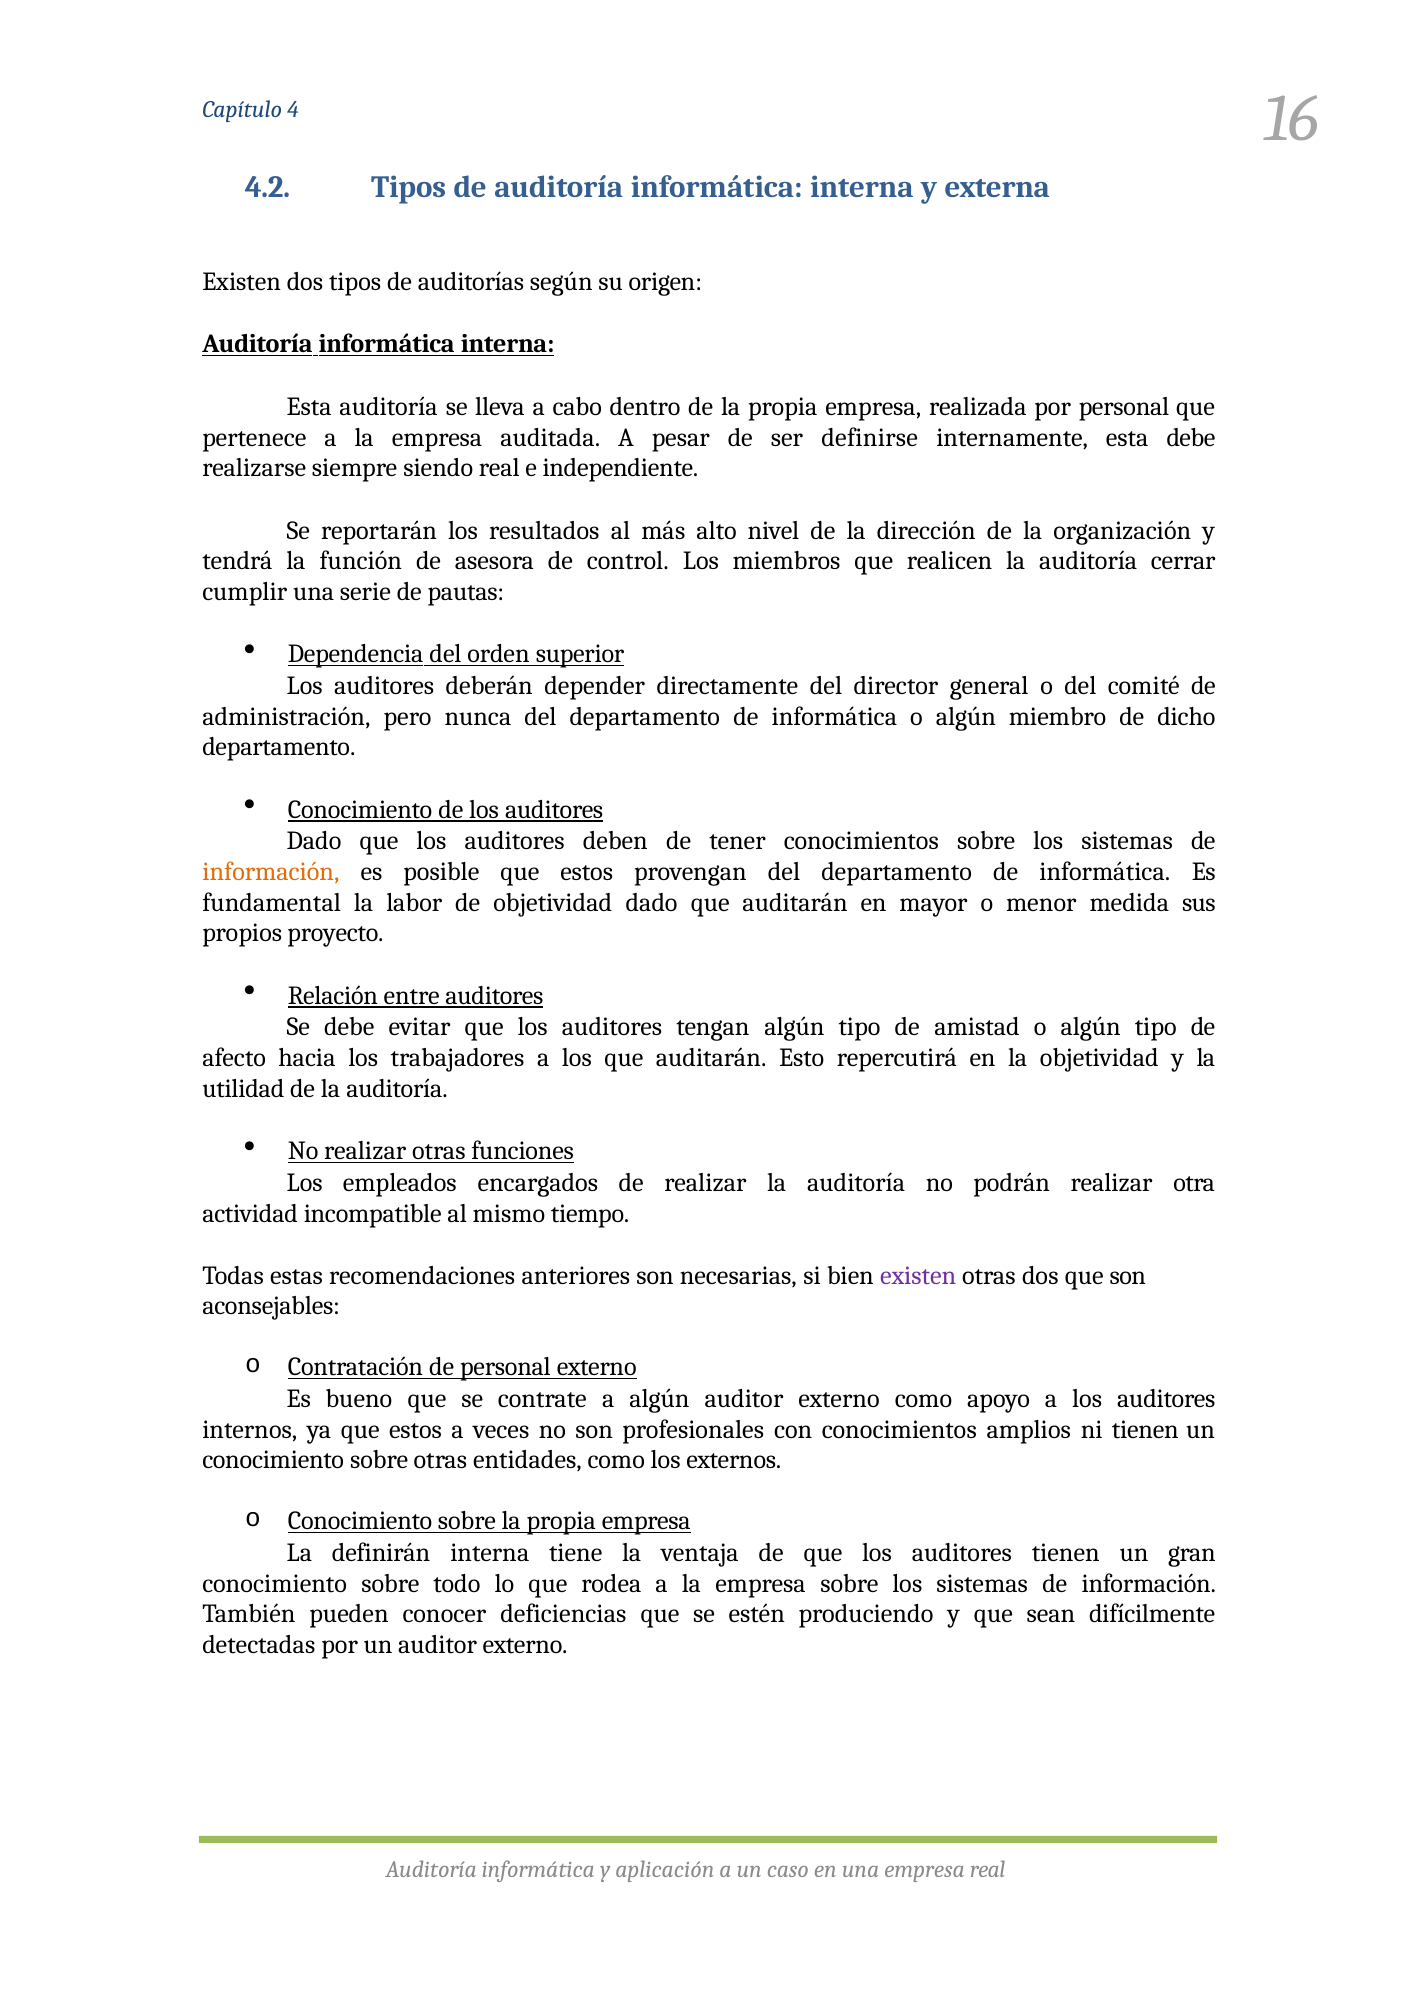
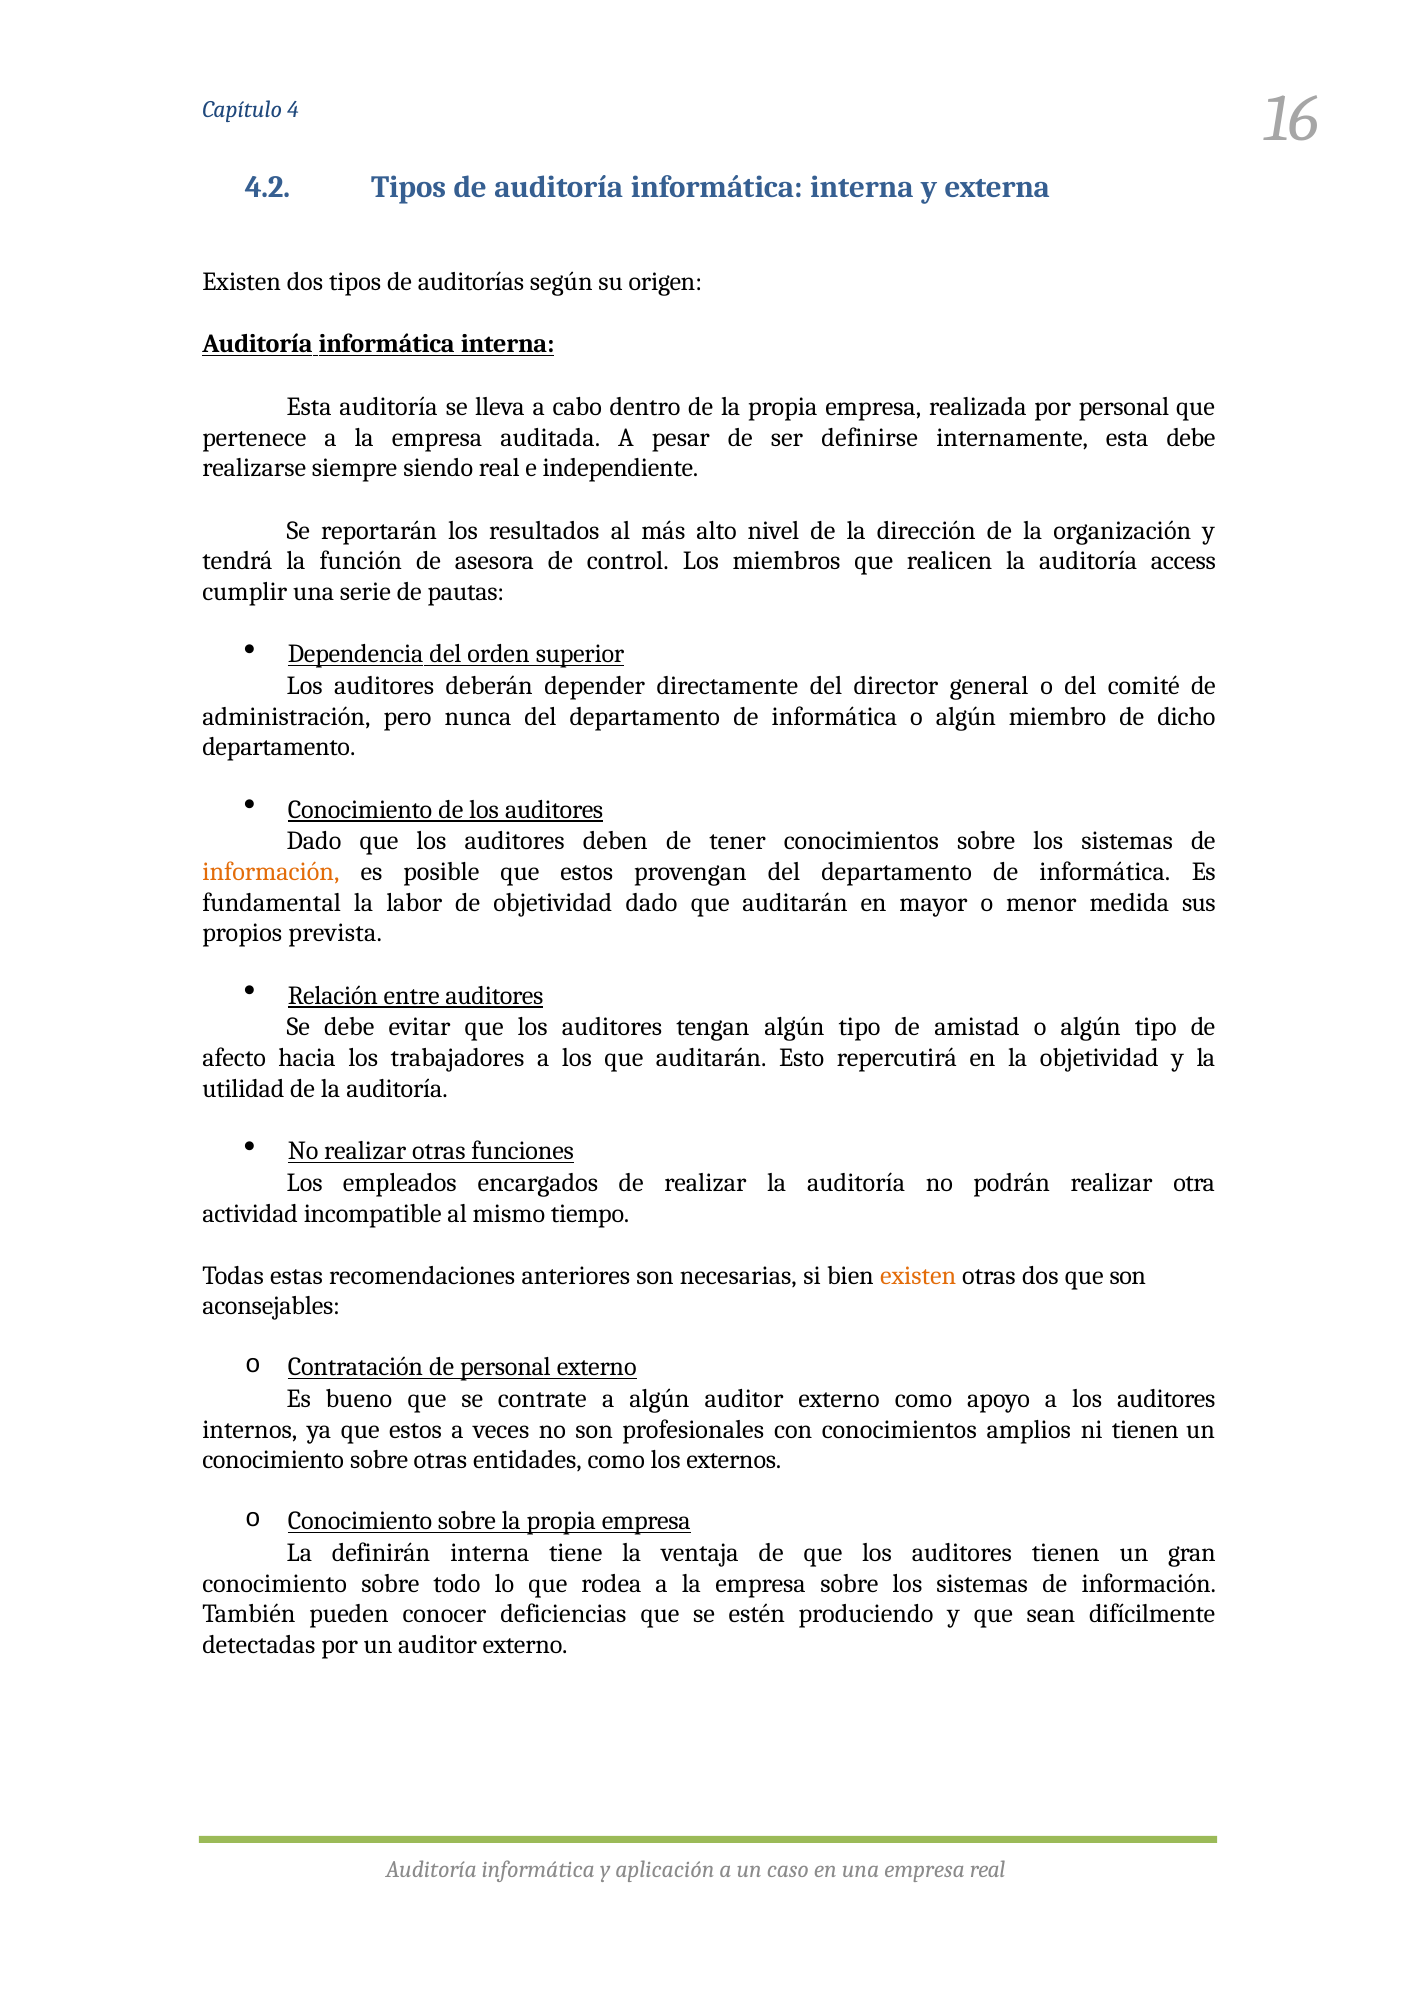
cerrar: cerrar -> access (1183, 561)
proyecto: proyecto -> prevista (335, 934)
existen colour: purple -> orange (918, 1276)
